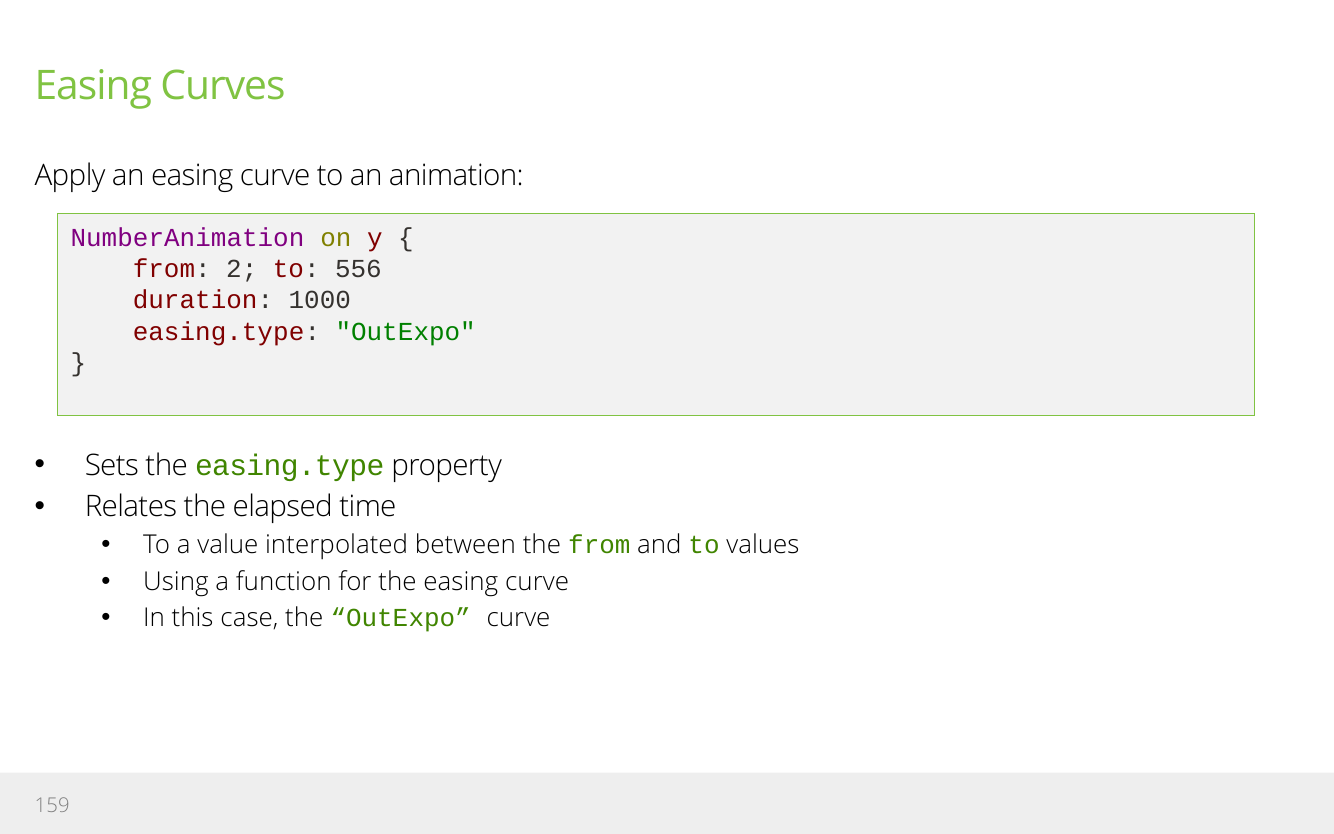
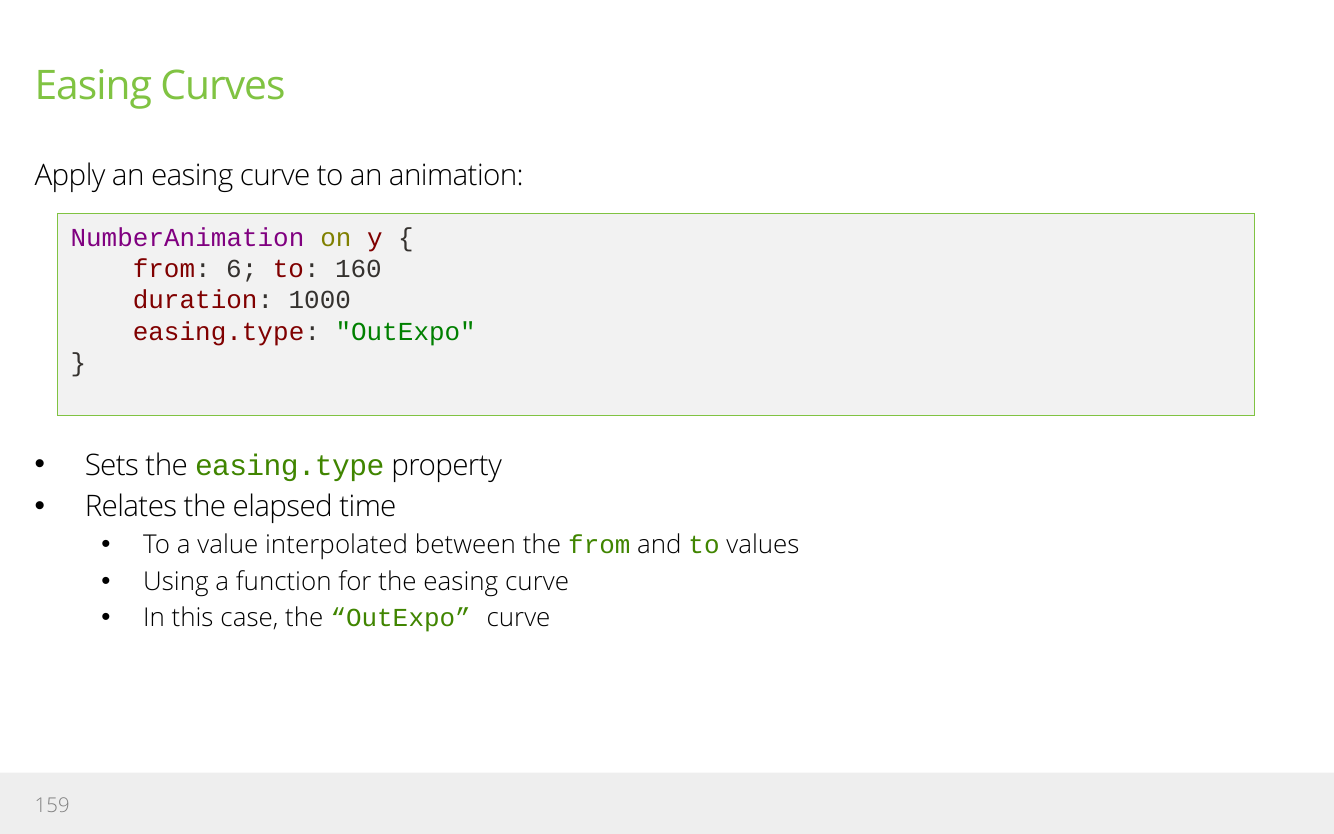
2: 2 -> 6 (242, 269)
556: 556 -> 160 (358, 269)
